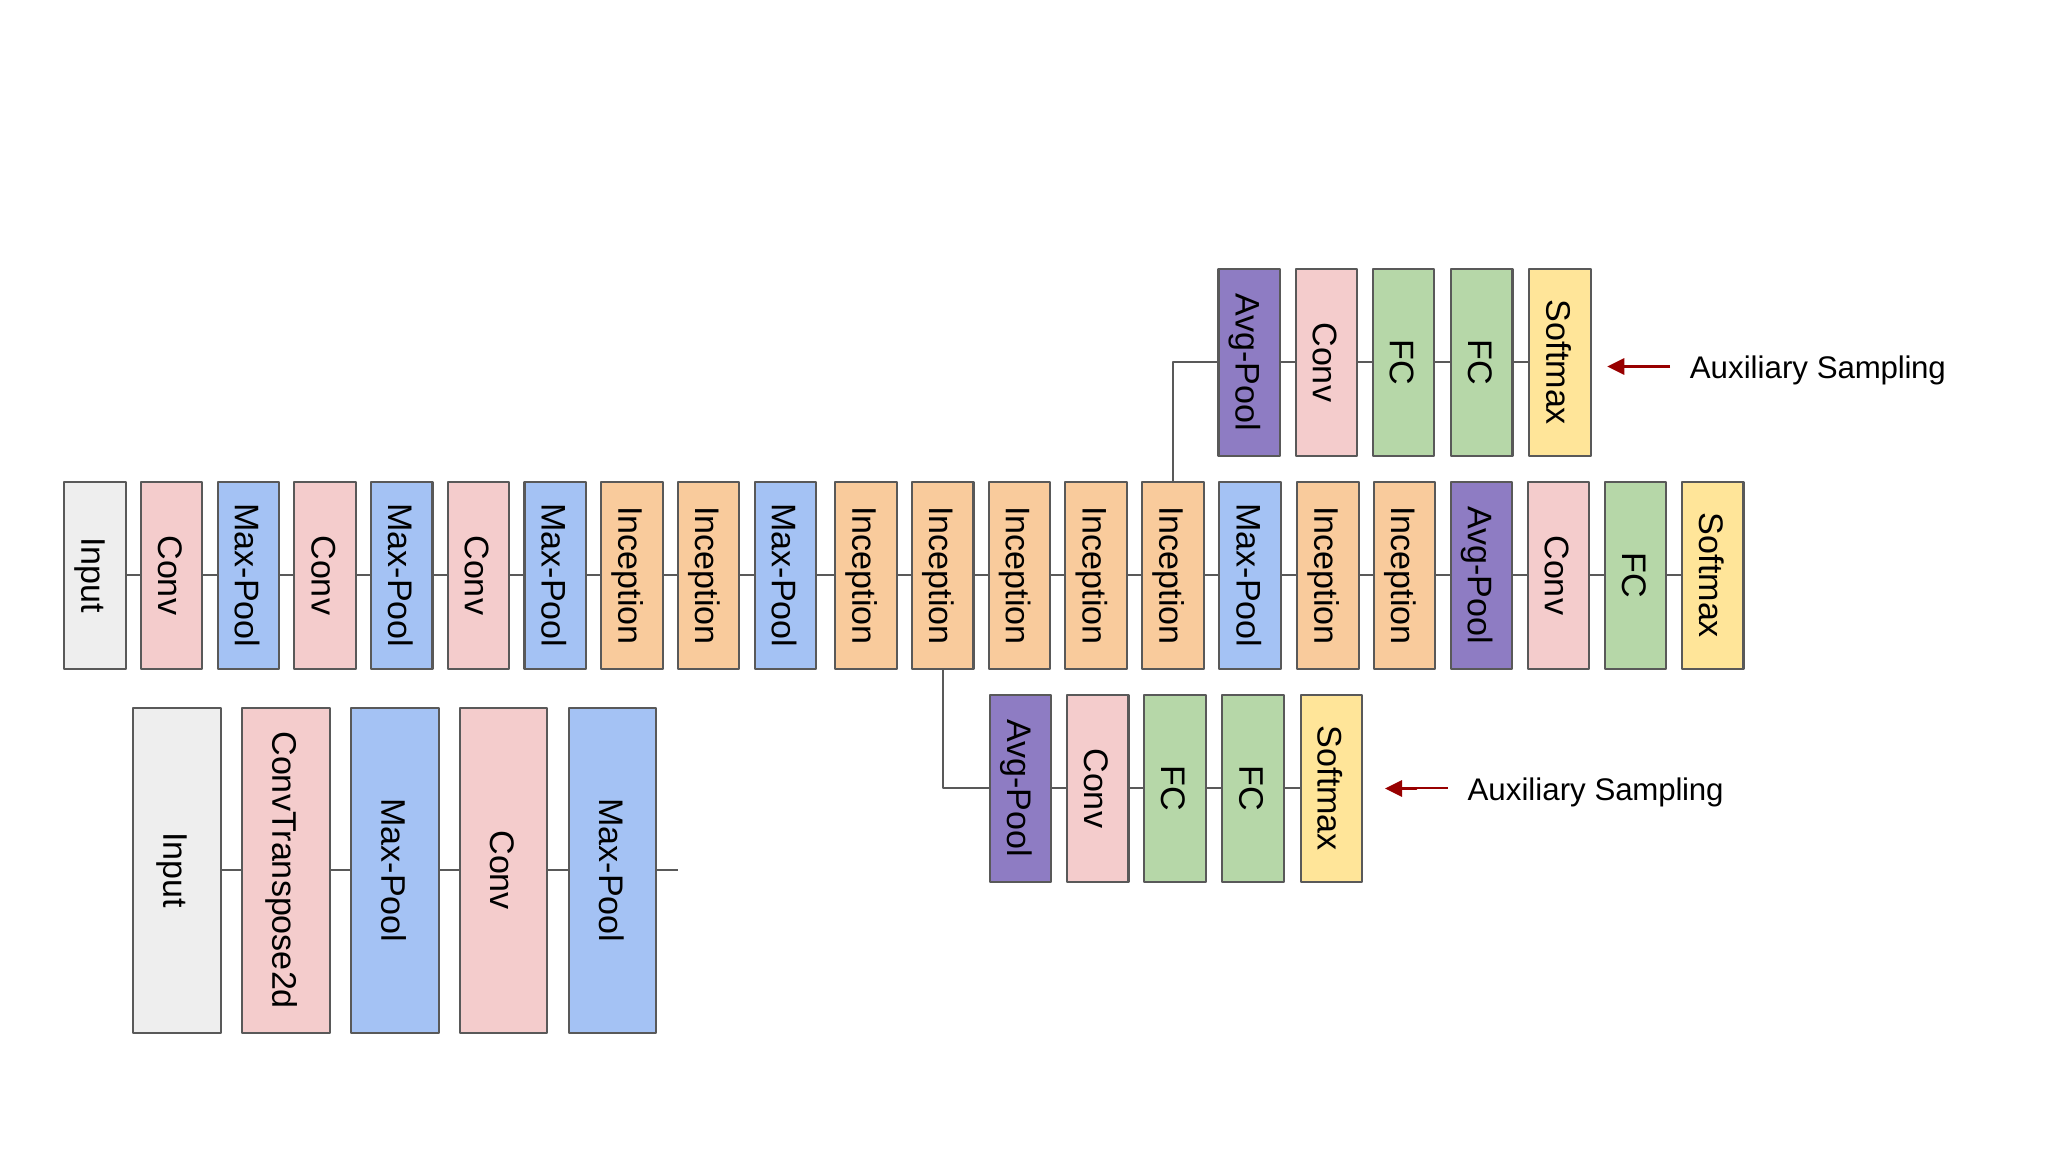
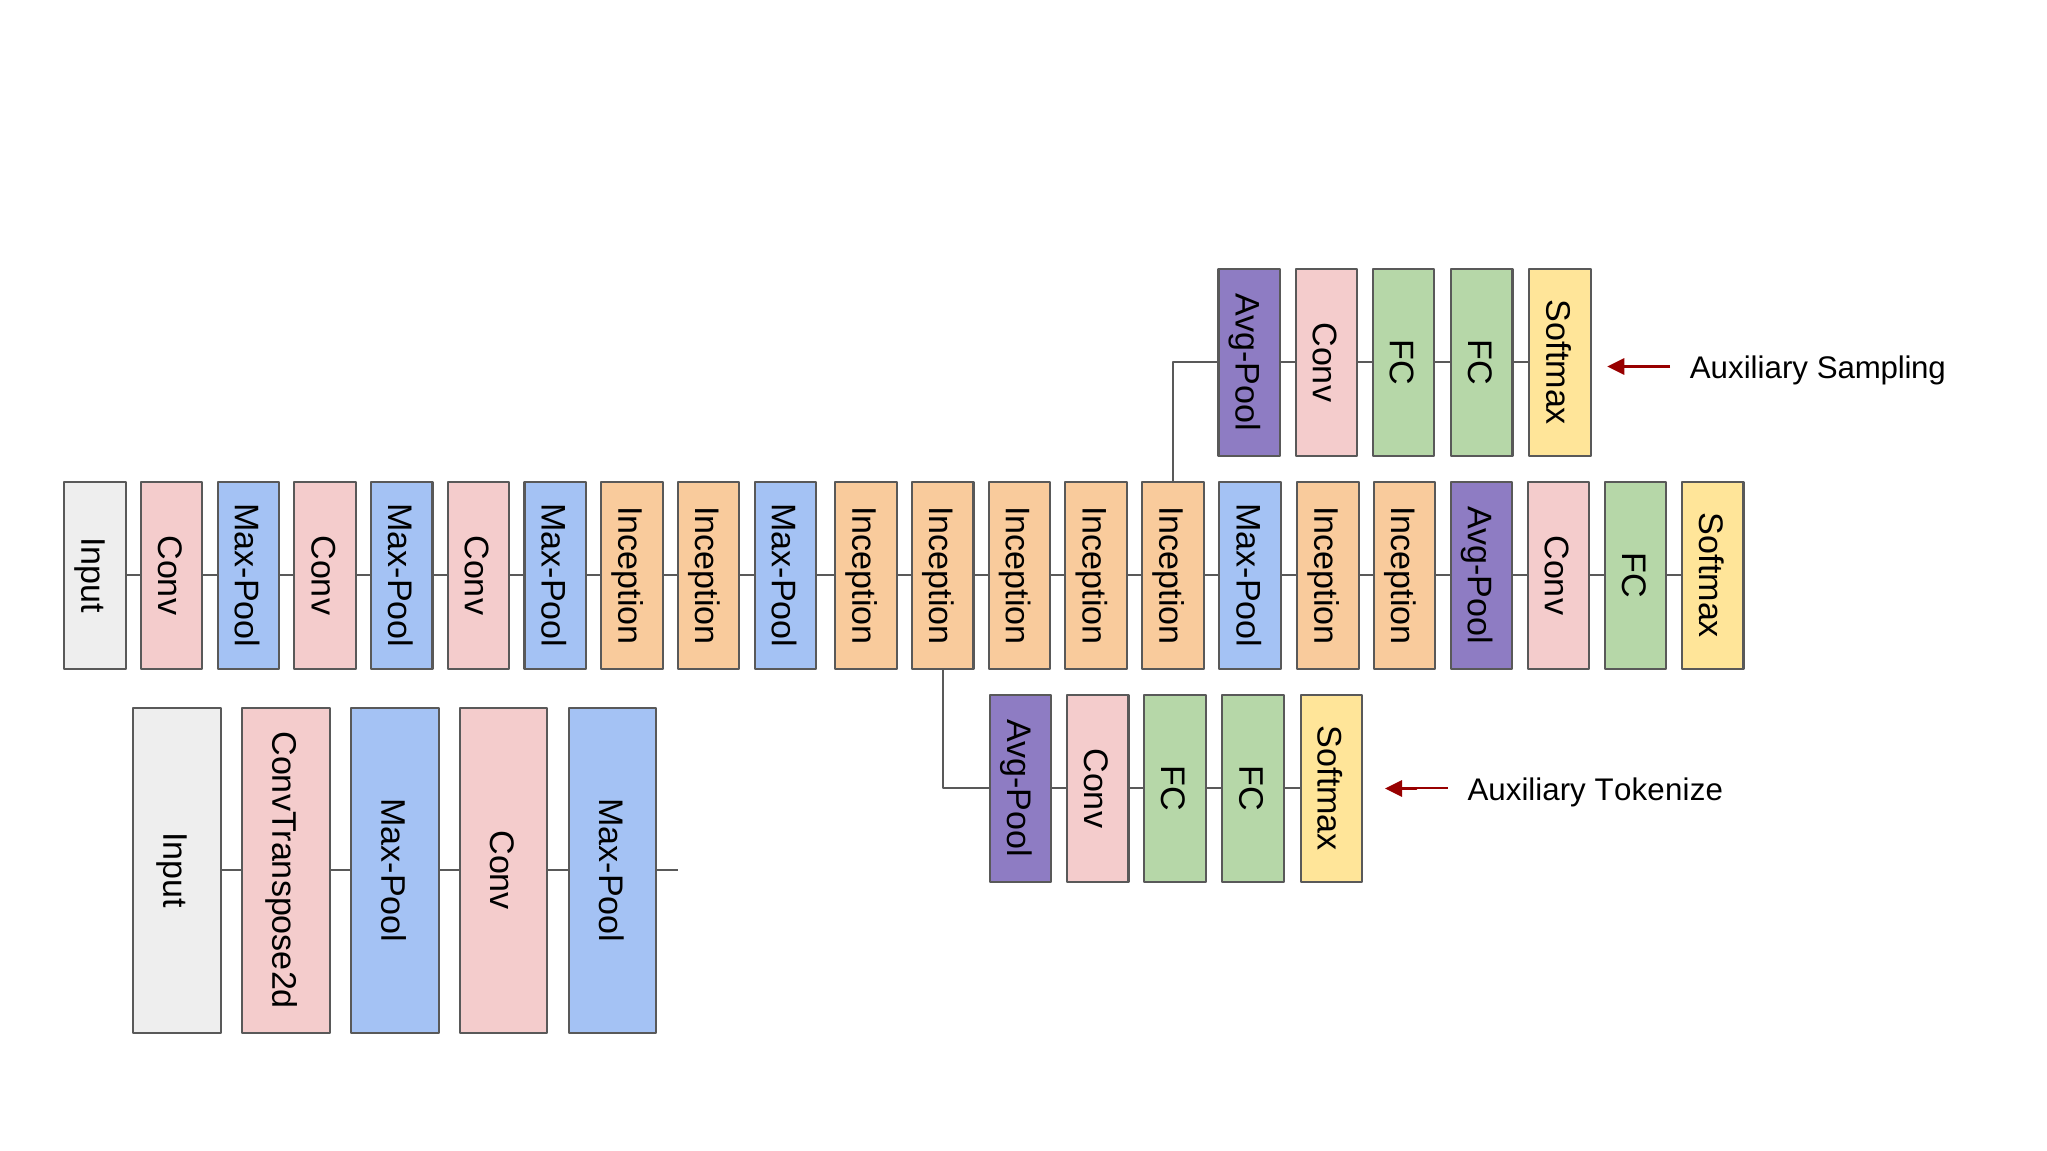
Sampling: Sampling -> Tokenize (1659, 791)
